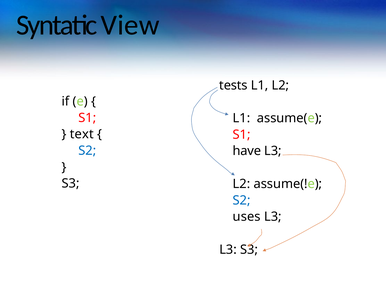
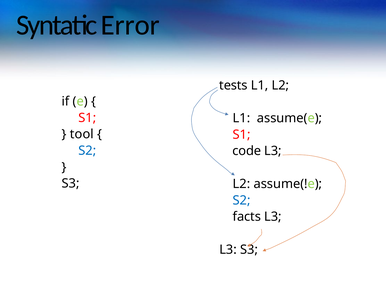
View: View -> Error (130, 25)
text: text -> tool (82, 134)
have: have -> code (247, 151)
uses: uses -> facts (247, 217)
